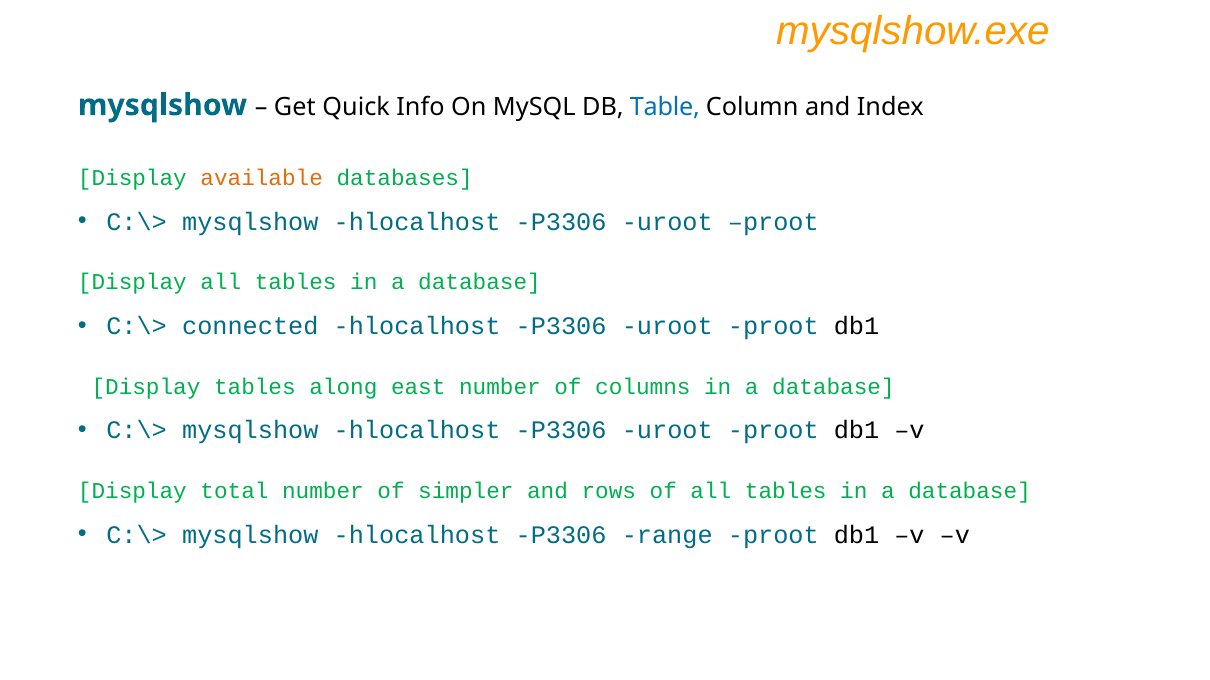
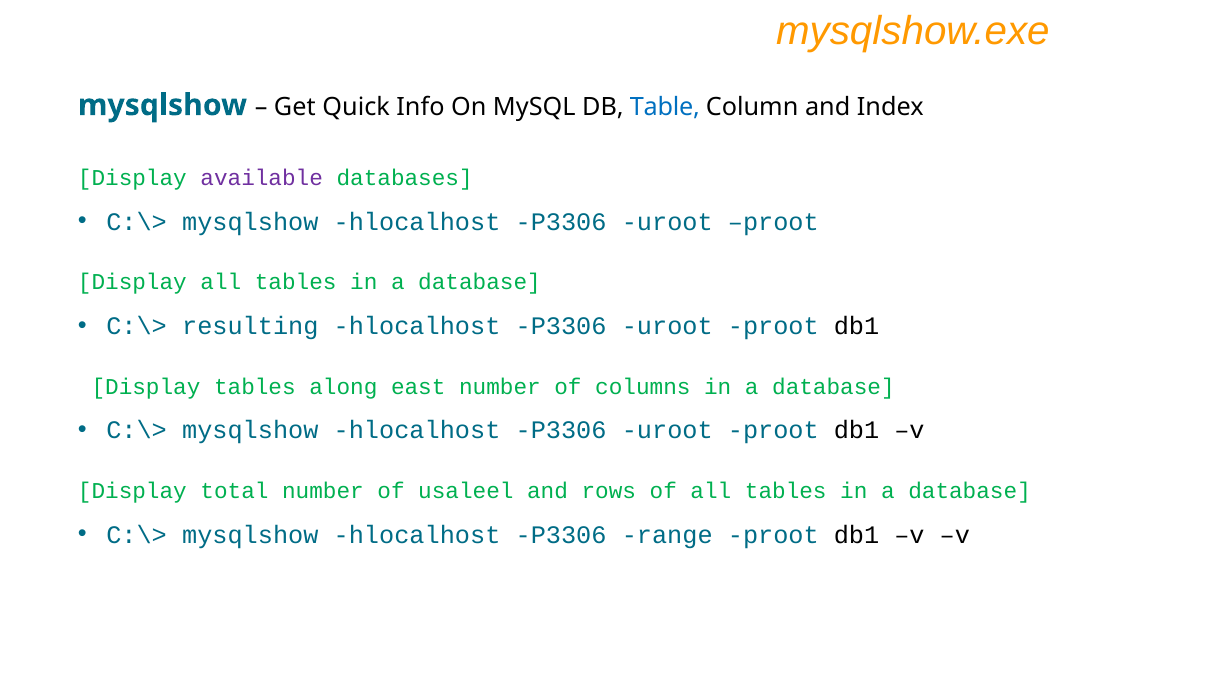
available colour: orange -> purple (262, 178)
connected: connected -> resulting (250, 327)
simpler: simpler -> usaleel (466, 491)
